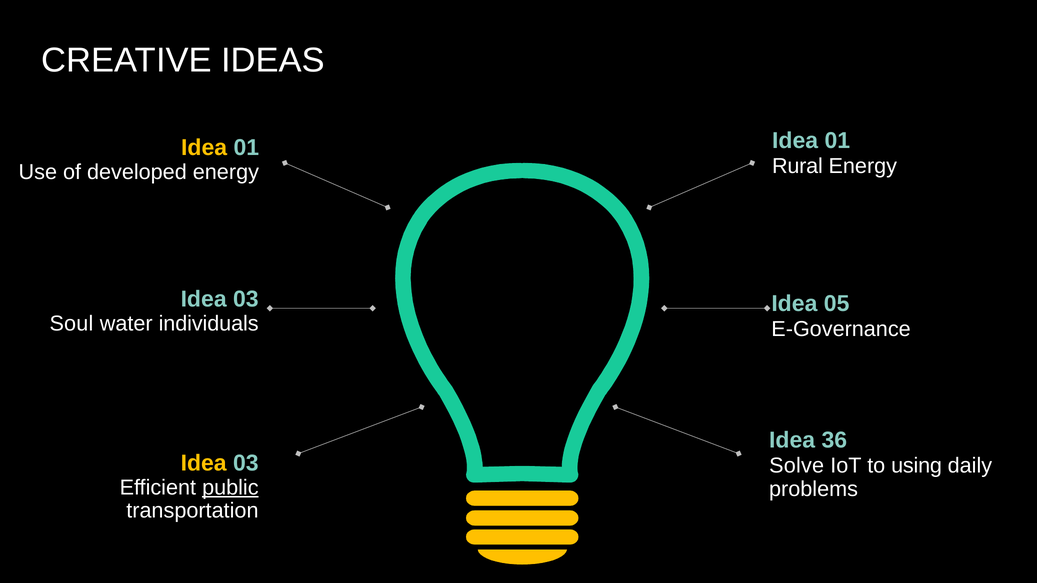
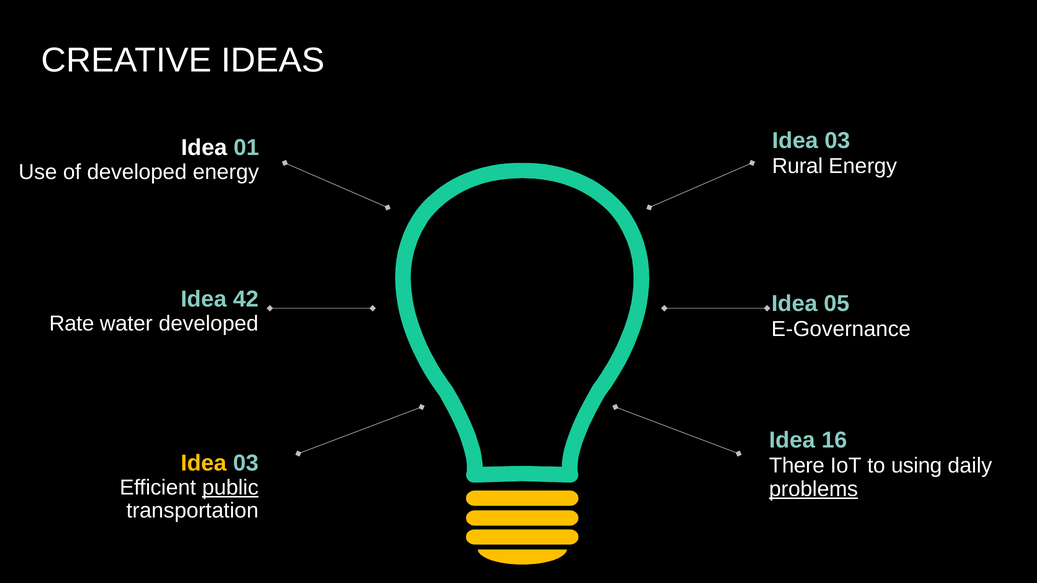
01: 01 -> 03 (837, 141)
Idea colour: yellow -> white (204, 148)
03: 03 -> 42 (246, 299)
Soul: Soul -> Rate (72, 324)
water individuals: individuals -> developed (209, 324)
36: 36 -> 16 (834, 440)
Solve: Solve -> There (797, 466)
problems underline: none -> present (814, 489)
